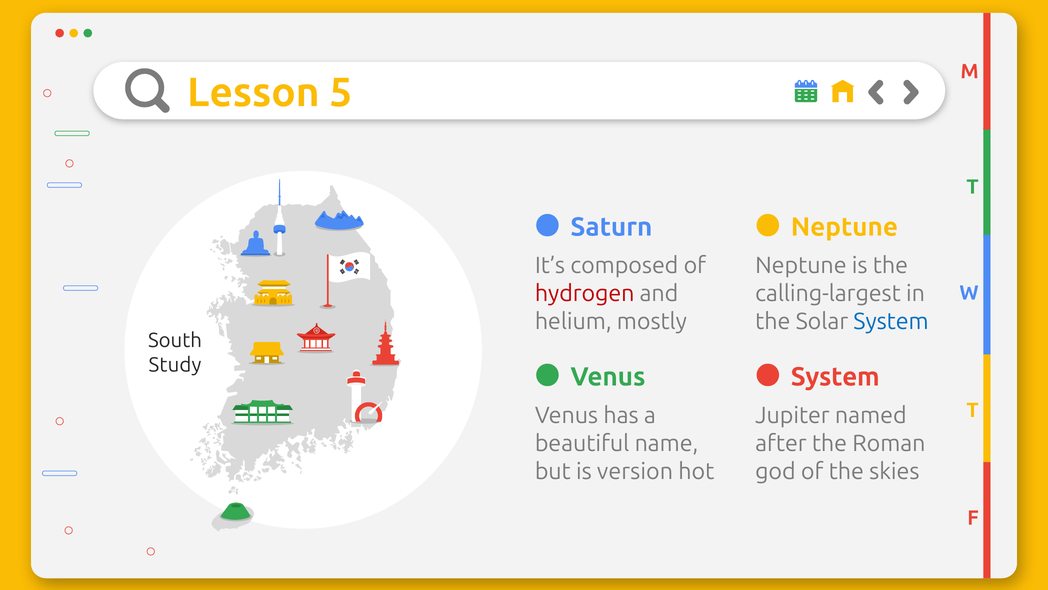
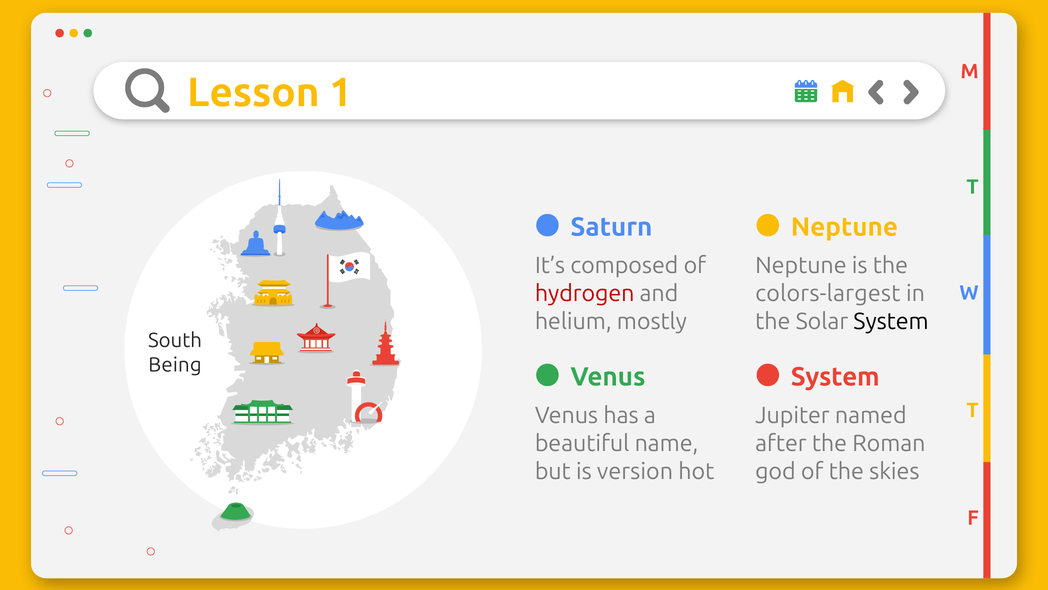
5: 5 -> 1 (341, 93)
calling-largest: calling-largest -> colors-largest (828, 293)
System colour: blue -> black (891, 321)
Study: Study -> Being (175, 365)
